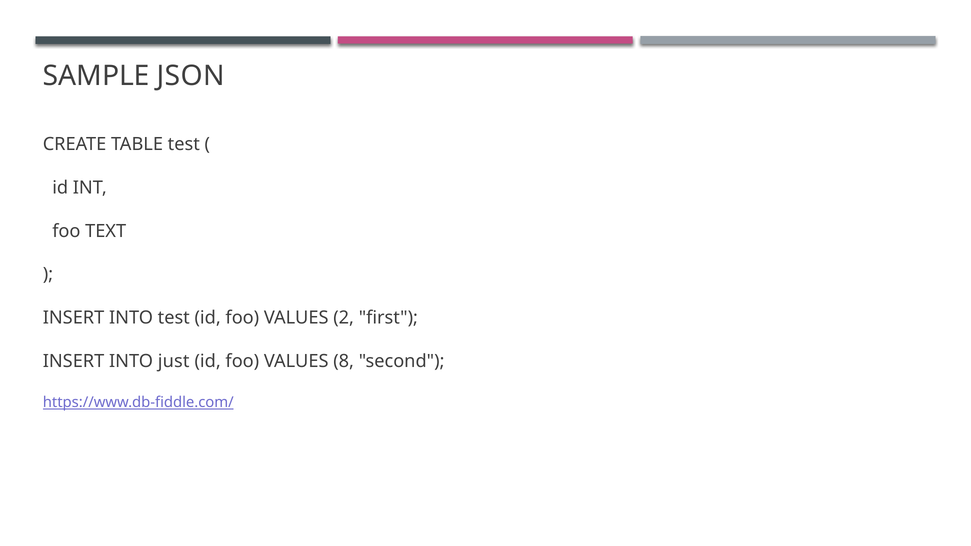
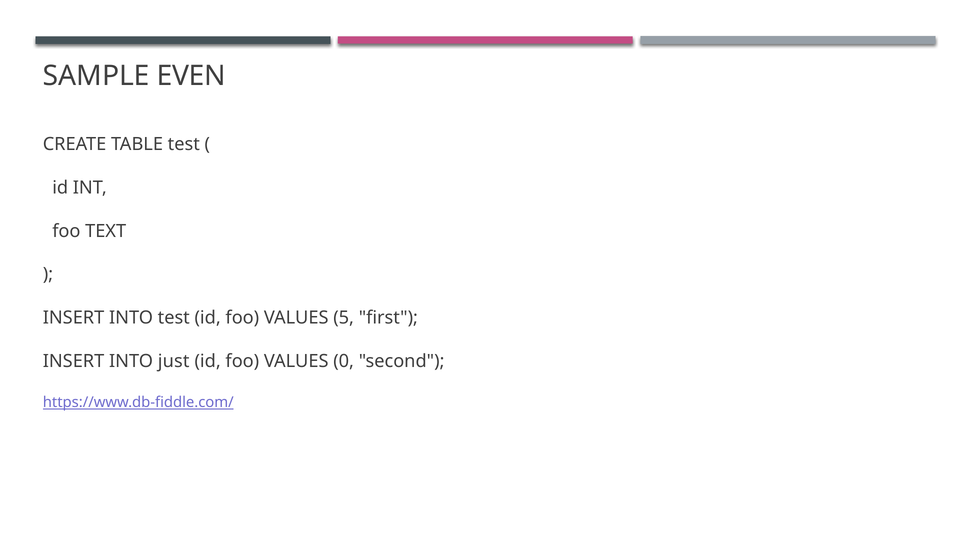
JSON: JSON -> EVEN (191, 76)
2: 2 -> 5 (344, 318)
8: 8 -> 0 (344, 361)
